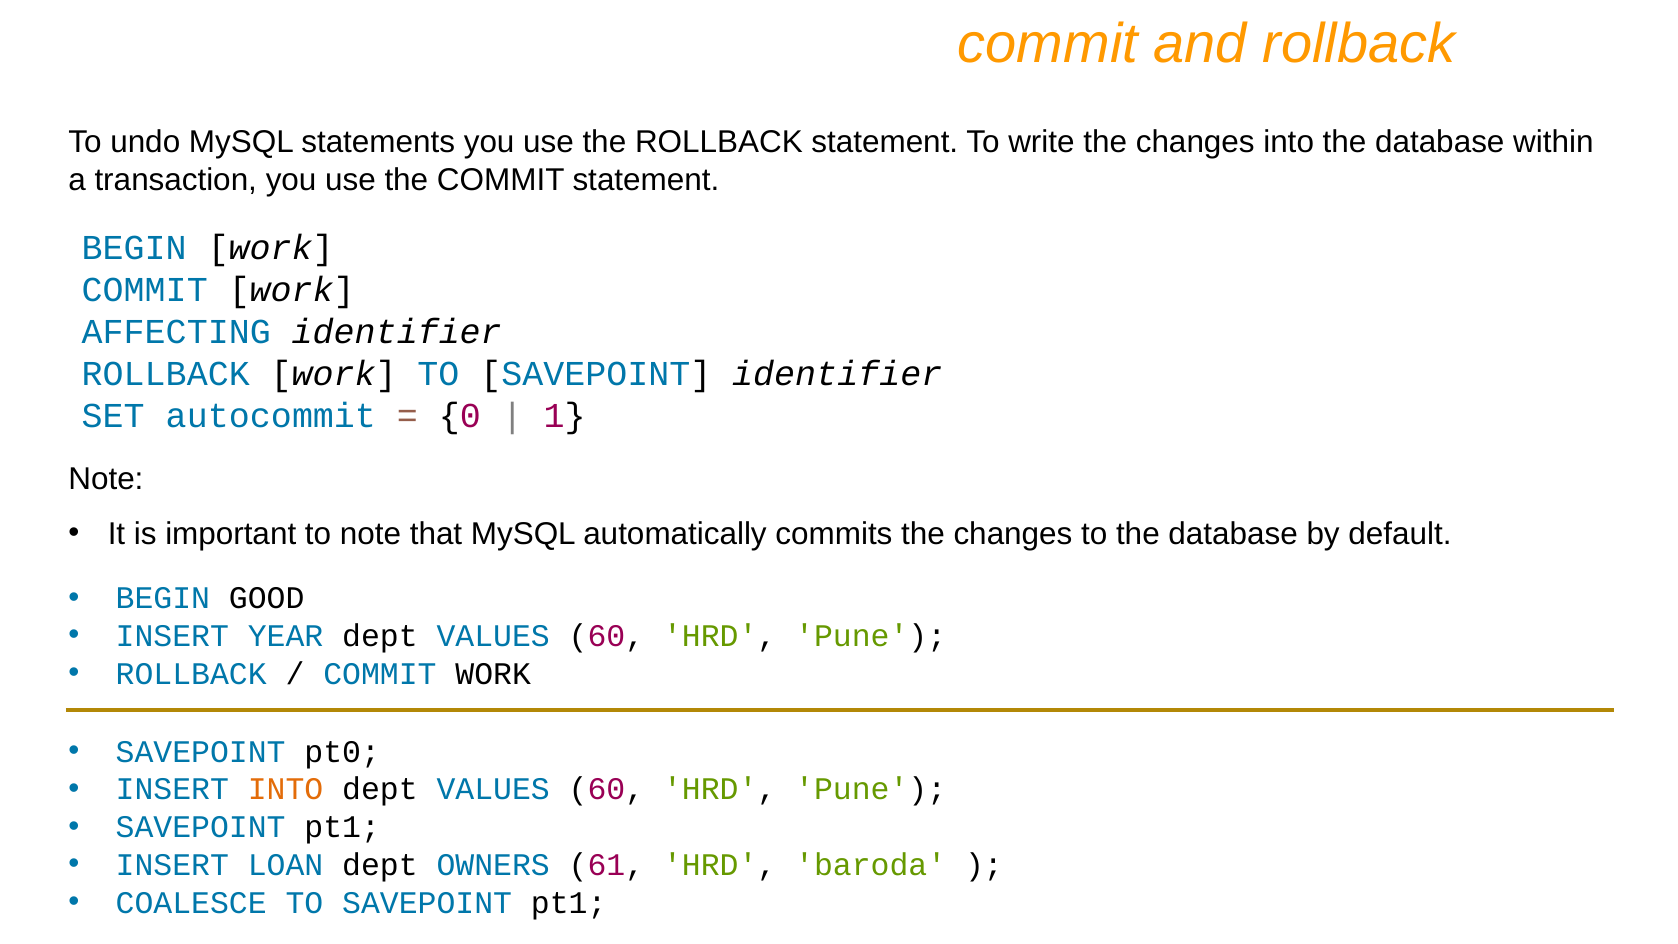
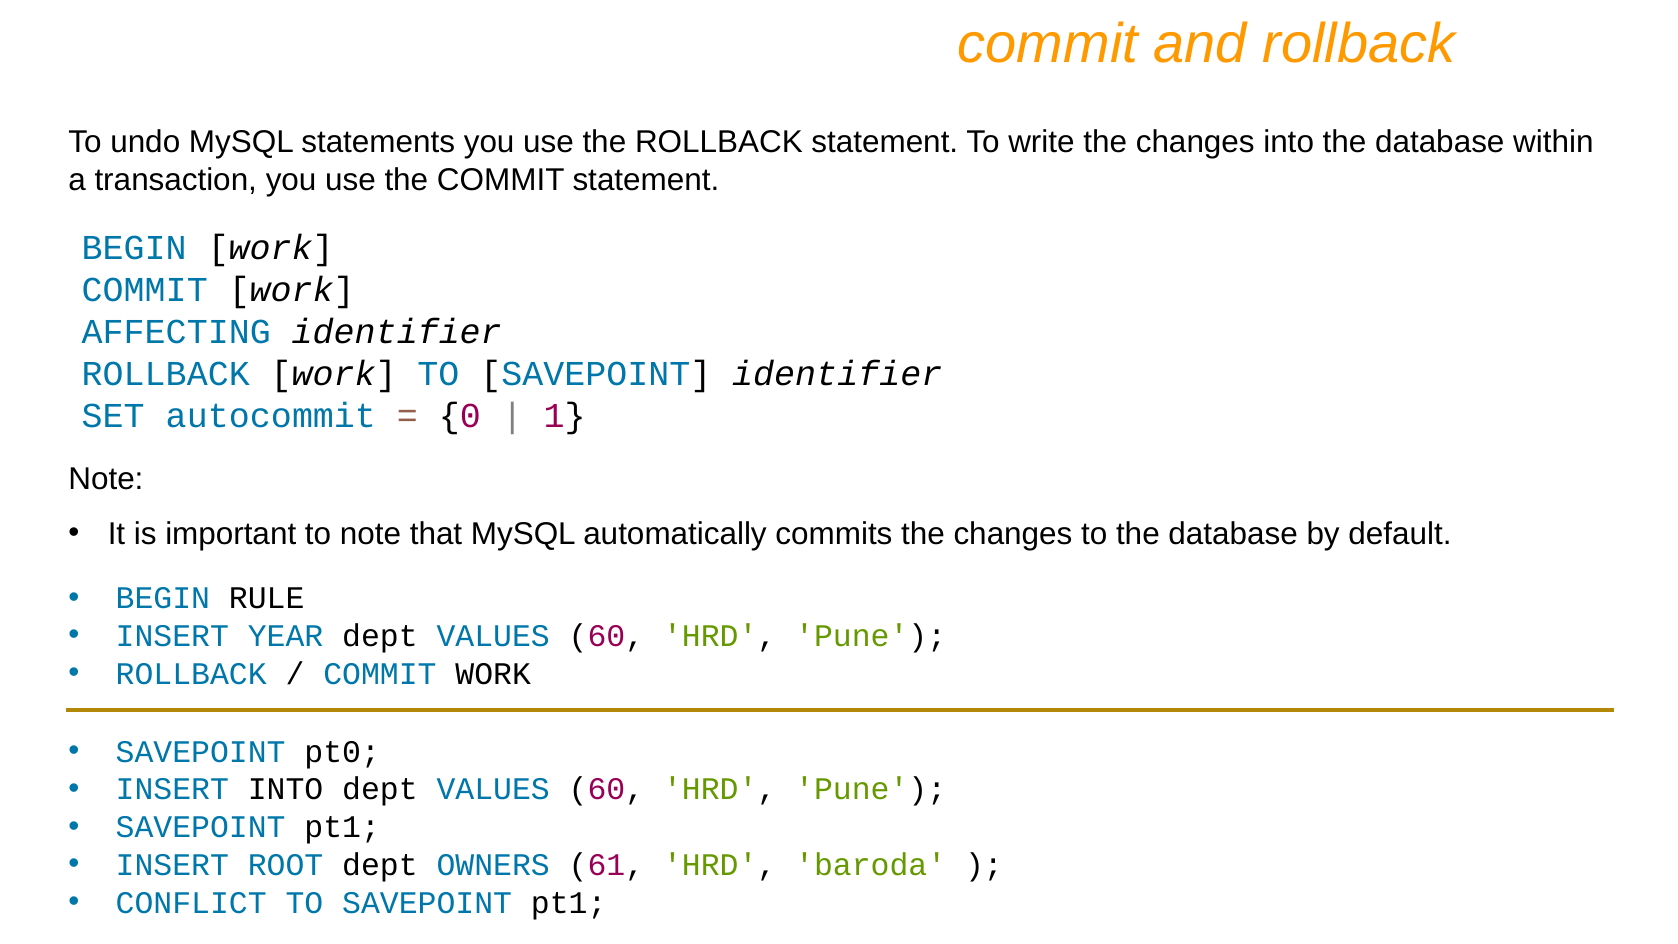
GOOD: GOOD -> RULE (267, 598)
INTO colour: orange -> black (286, 789)
LOAN: LOAN -> ROOT (286, 865)
COALESCE: COALESCE -> CONFLICT (191, 903)
